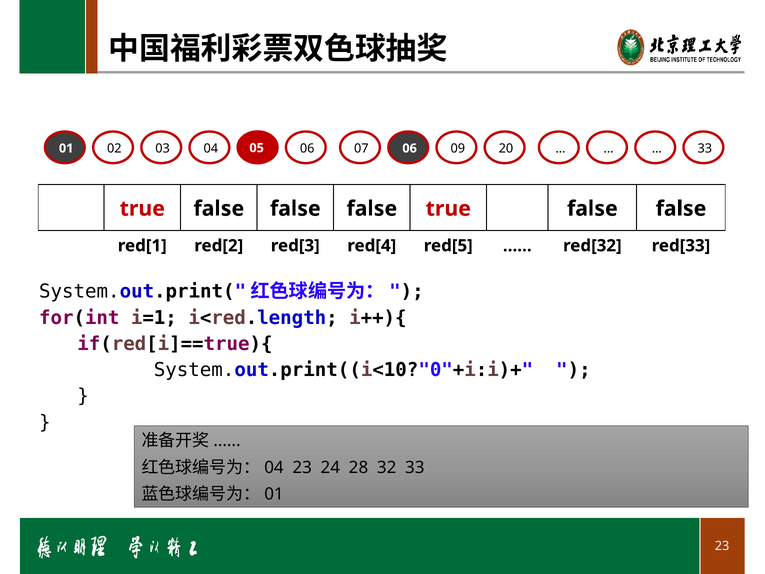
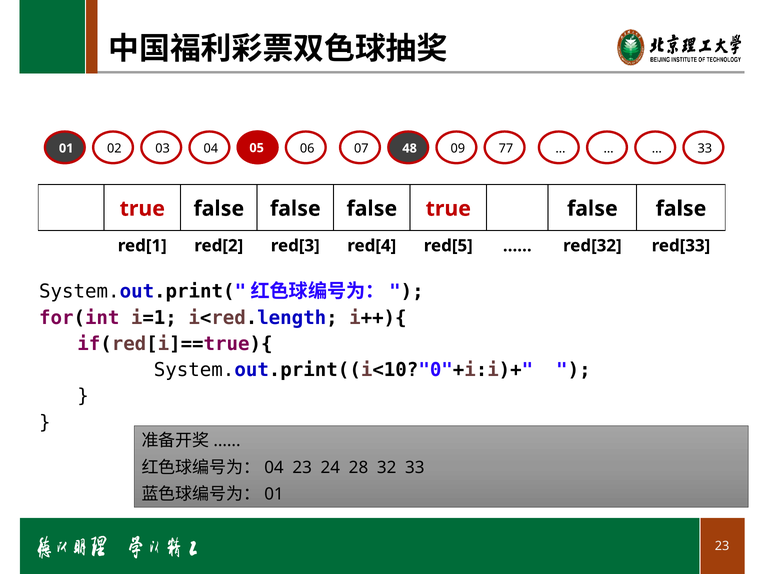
07 06: 06 -> 48 (410, 148)
20: 20 -> 77 (506, 148)
